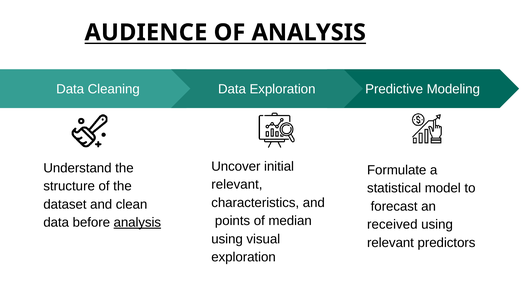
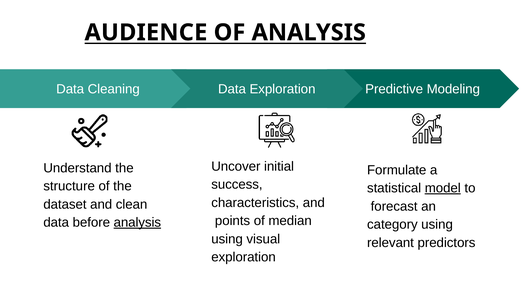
relevant: relevant -> success (237, 184)
model underline: none -> present (443, 188)
received: received -> category (392, 224)
